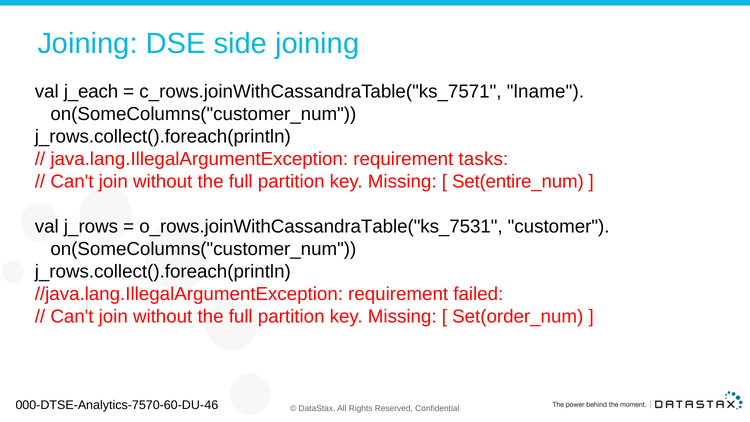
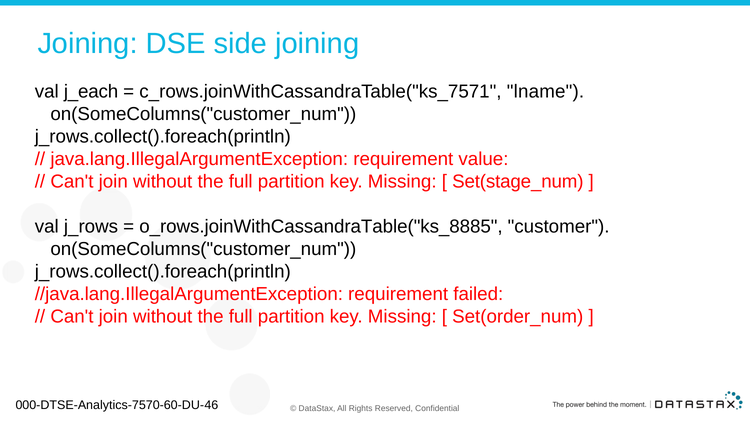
tasks: tasks -> value (483, 159)
Set(entire_num: Set(entire_num -> Set(stage_num (518, 182)
o_rows.joinWithCassandraTable("ks_7531: o_rows.joinWithCassandraTable("ks_7531 -> o_rows.joinWithCassandraTable("ks_8885 (321, 227)
